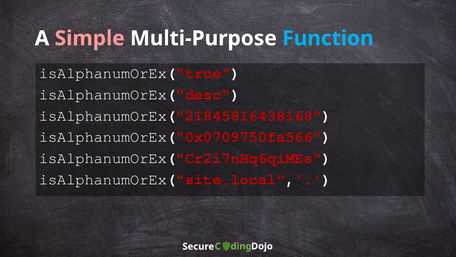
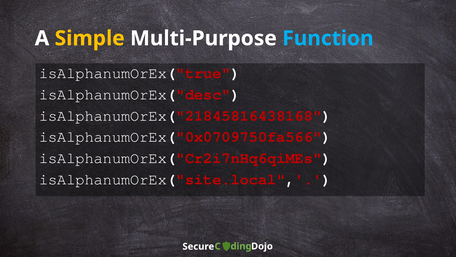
Simple colour: pink -> yellow (90, 38)
